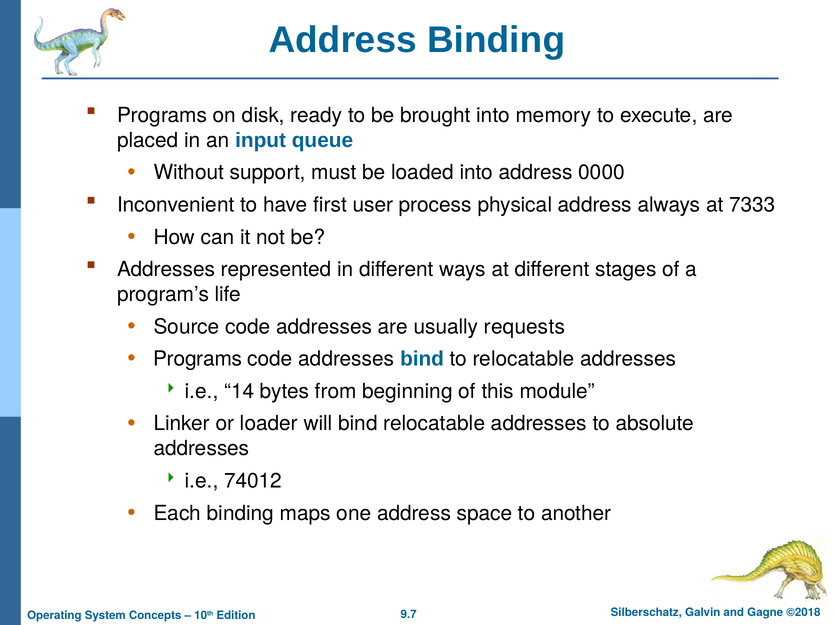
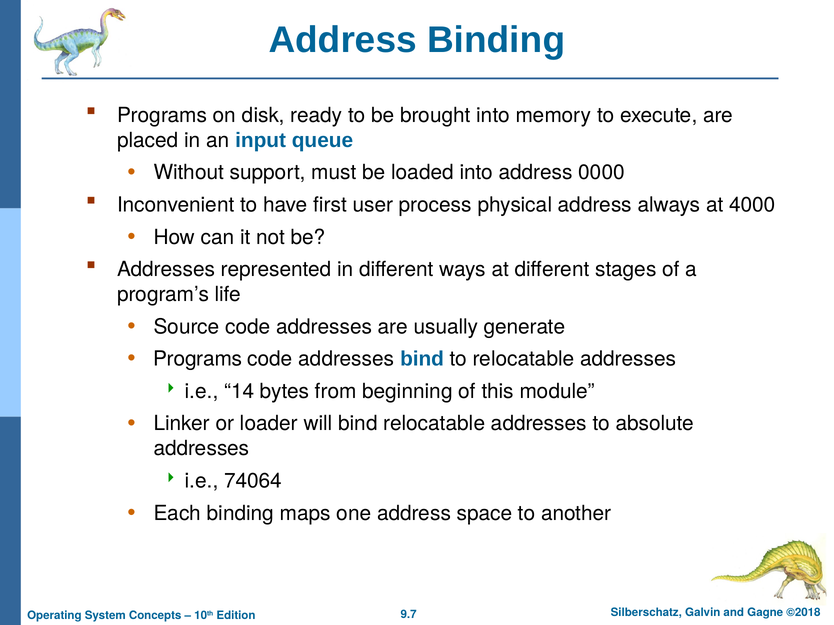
7333: 7333 -> 4000 (752, 205)
requests: requests -> generate (525, 327)
74012: 74012 -> 74064 (253, 481)
